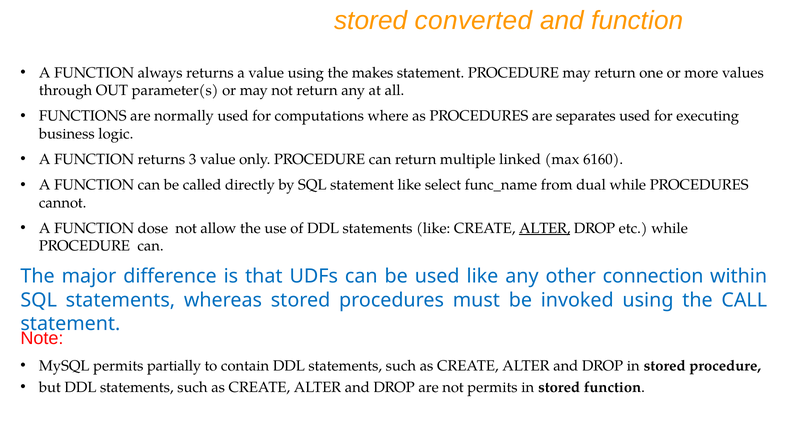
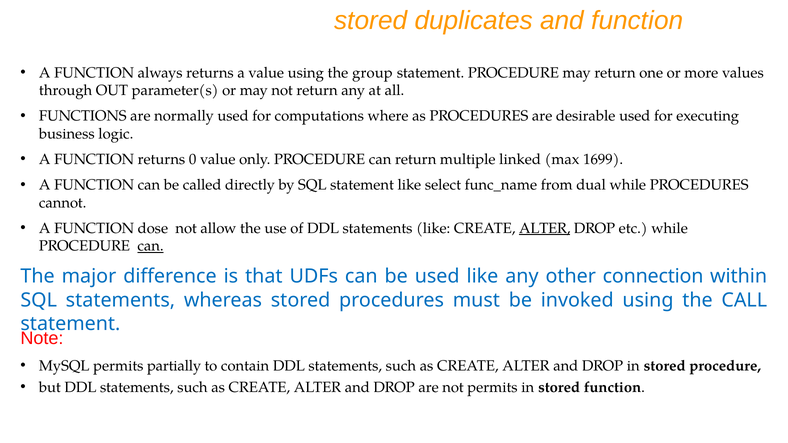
converted: converted -> duplicates (474, 21)
makes: makes -> group (372, 73)
separates: separates -> desirable (586, 116)
3: 3 -> 0 (193, 159)
6160: 6160 -> 1699 (603, 159)
can underline: none -> present (151, 246)
